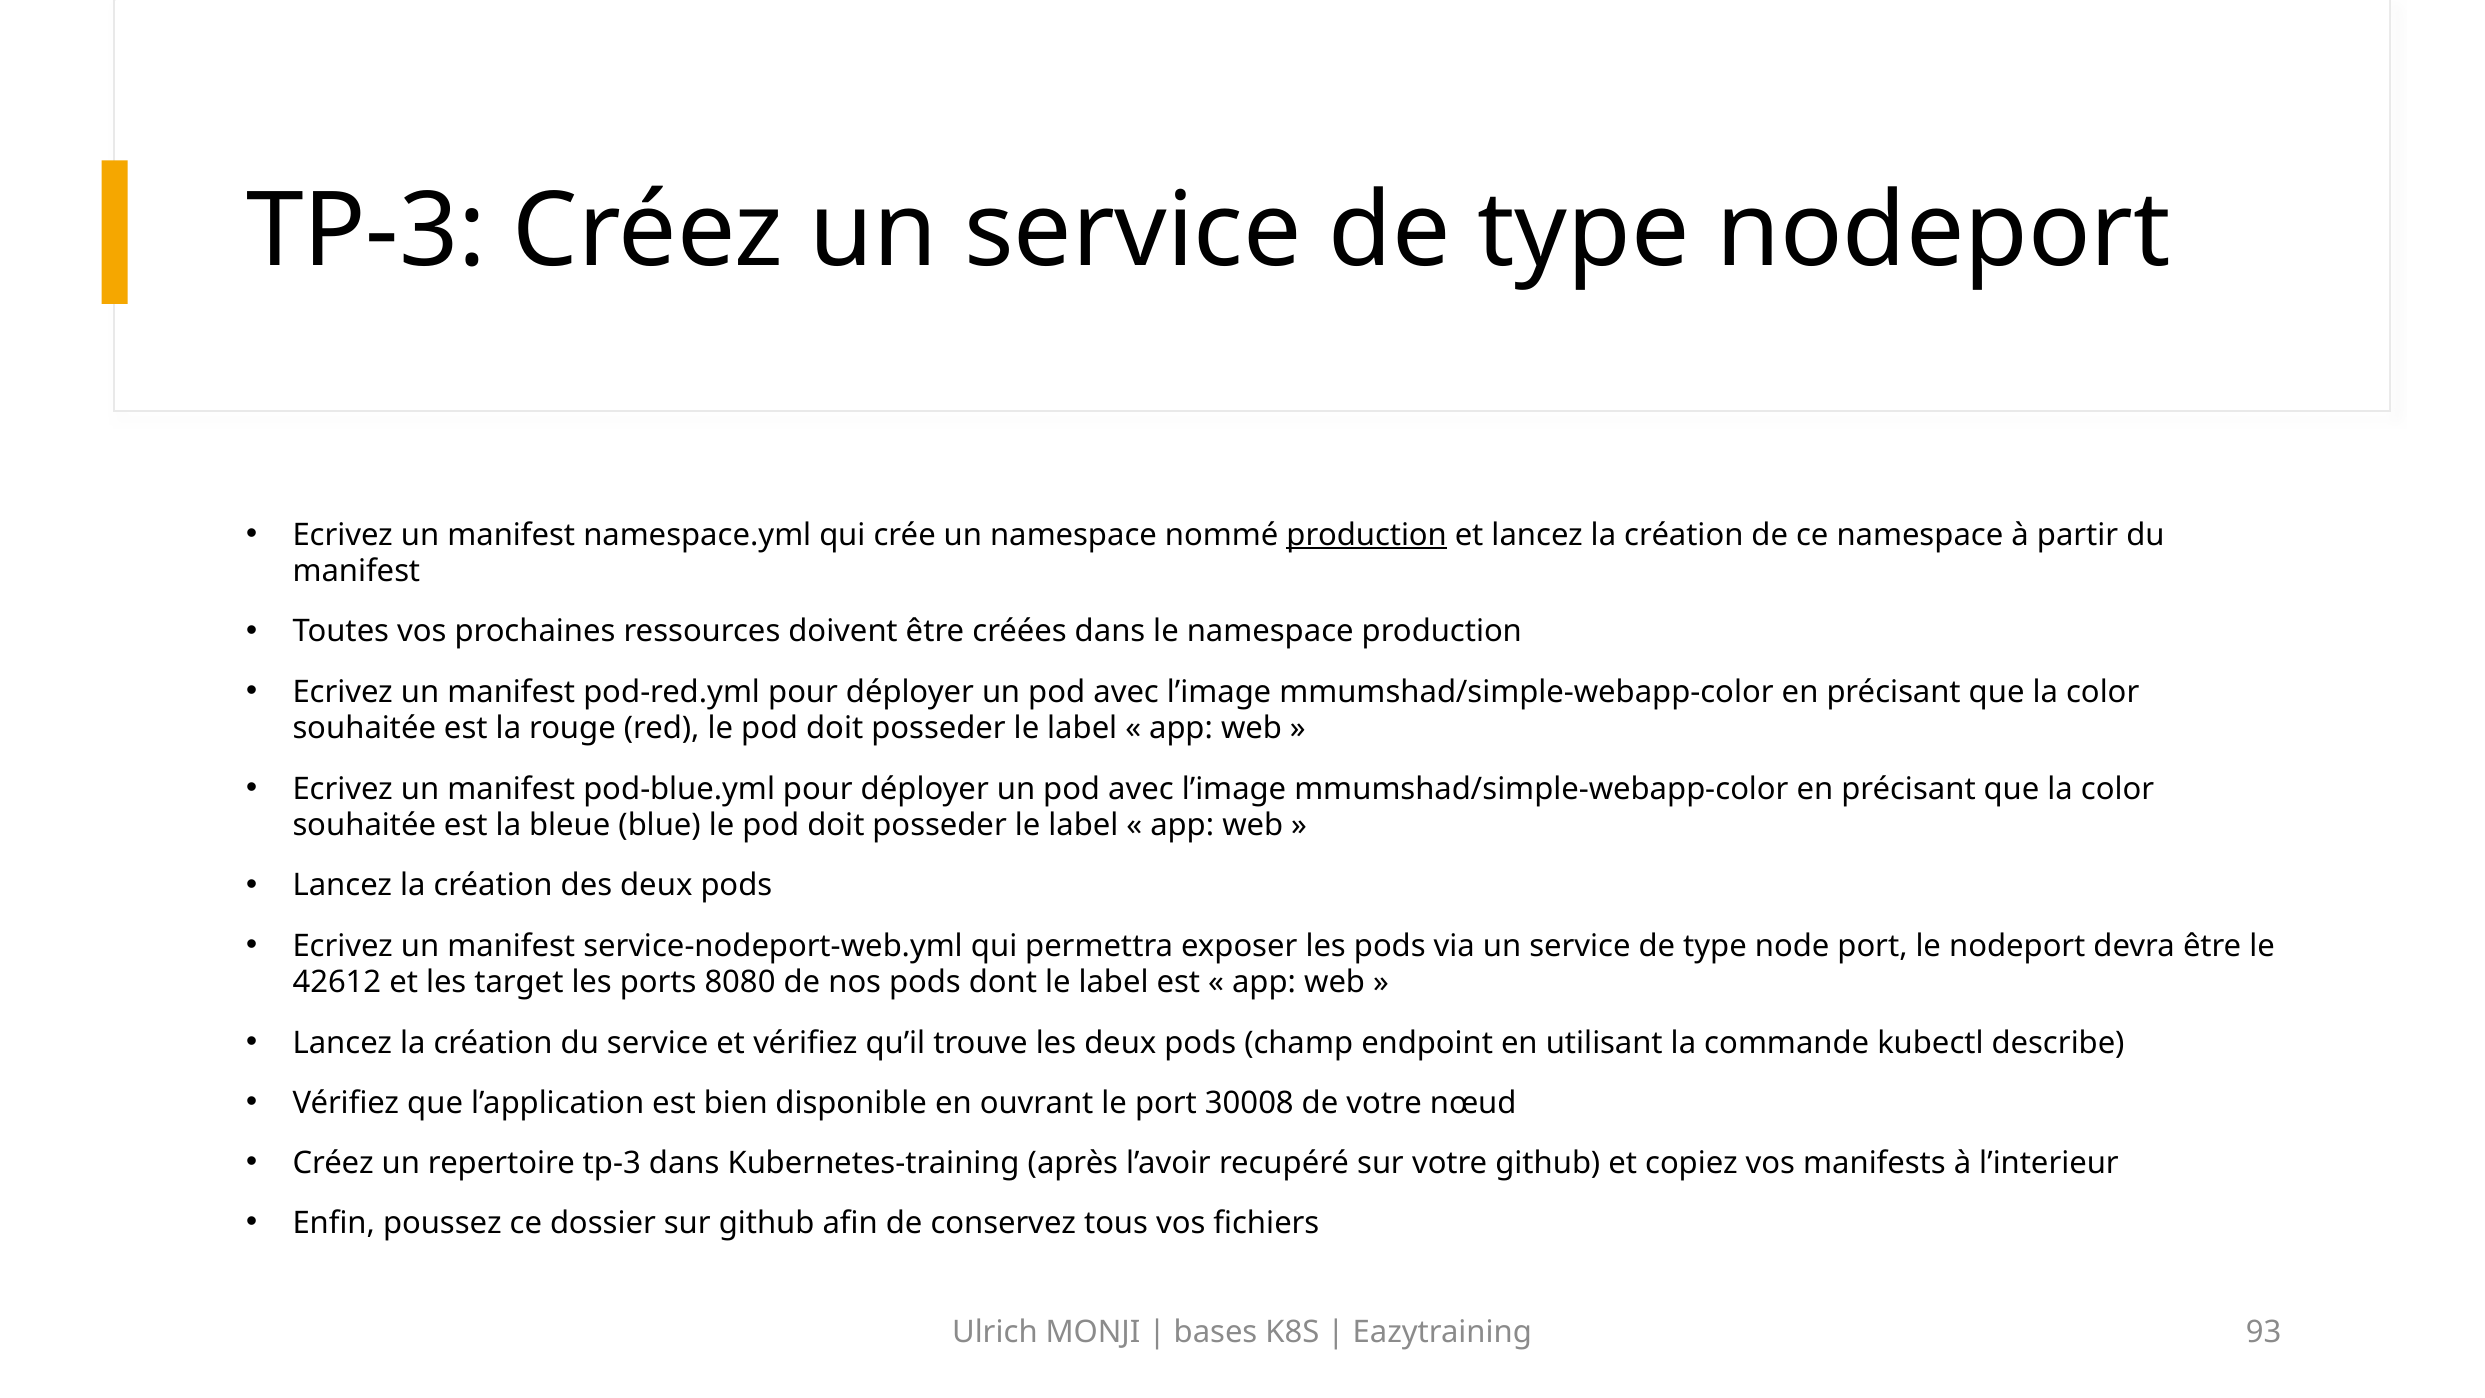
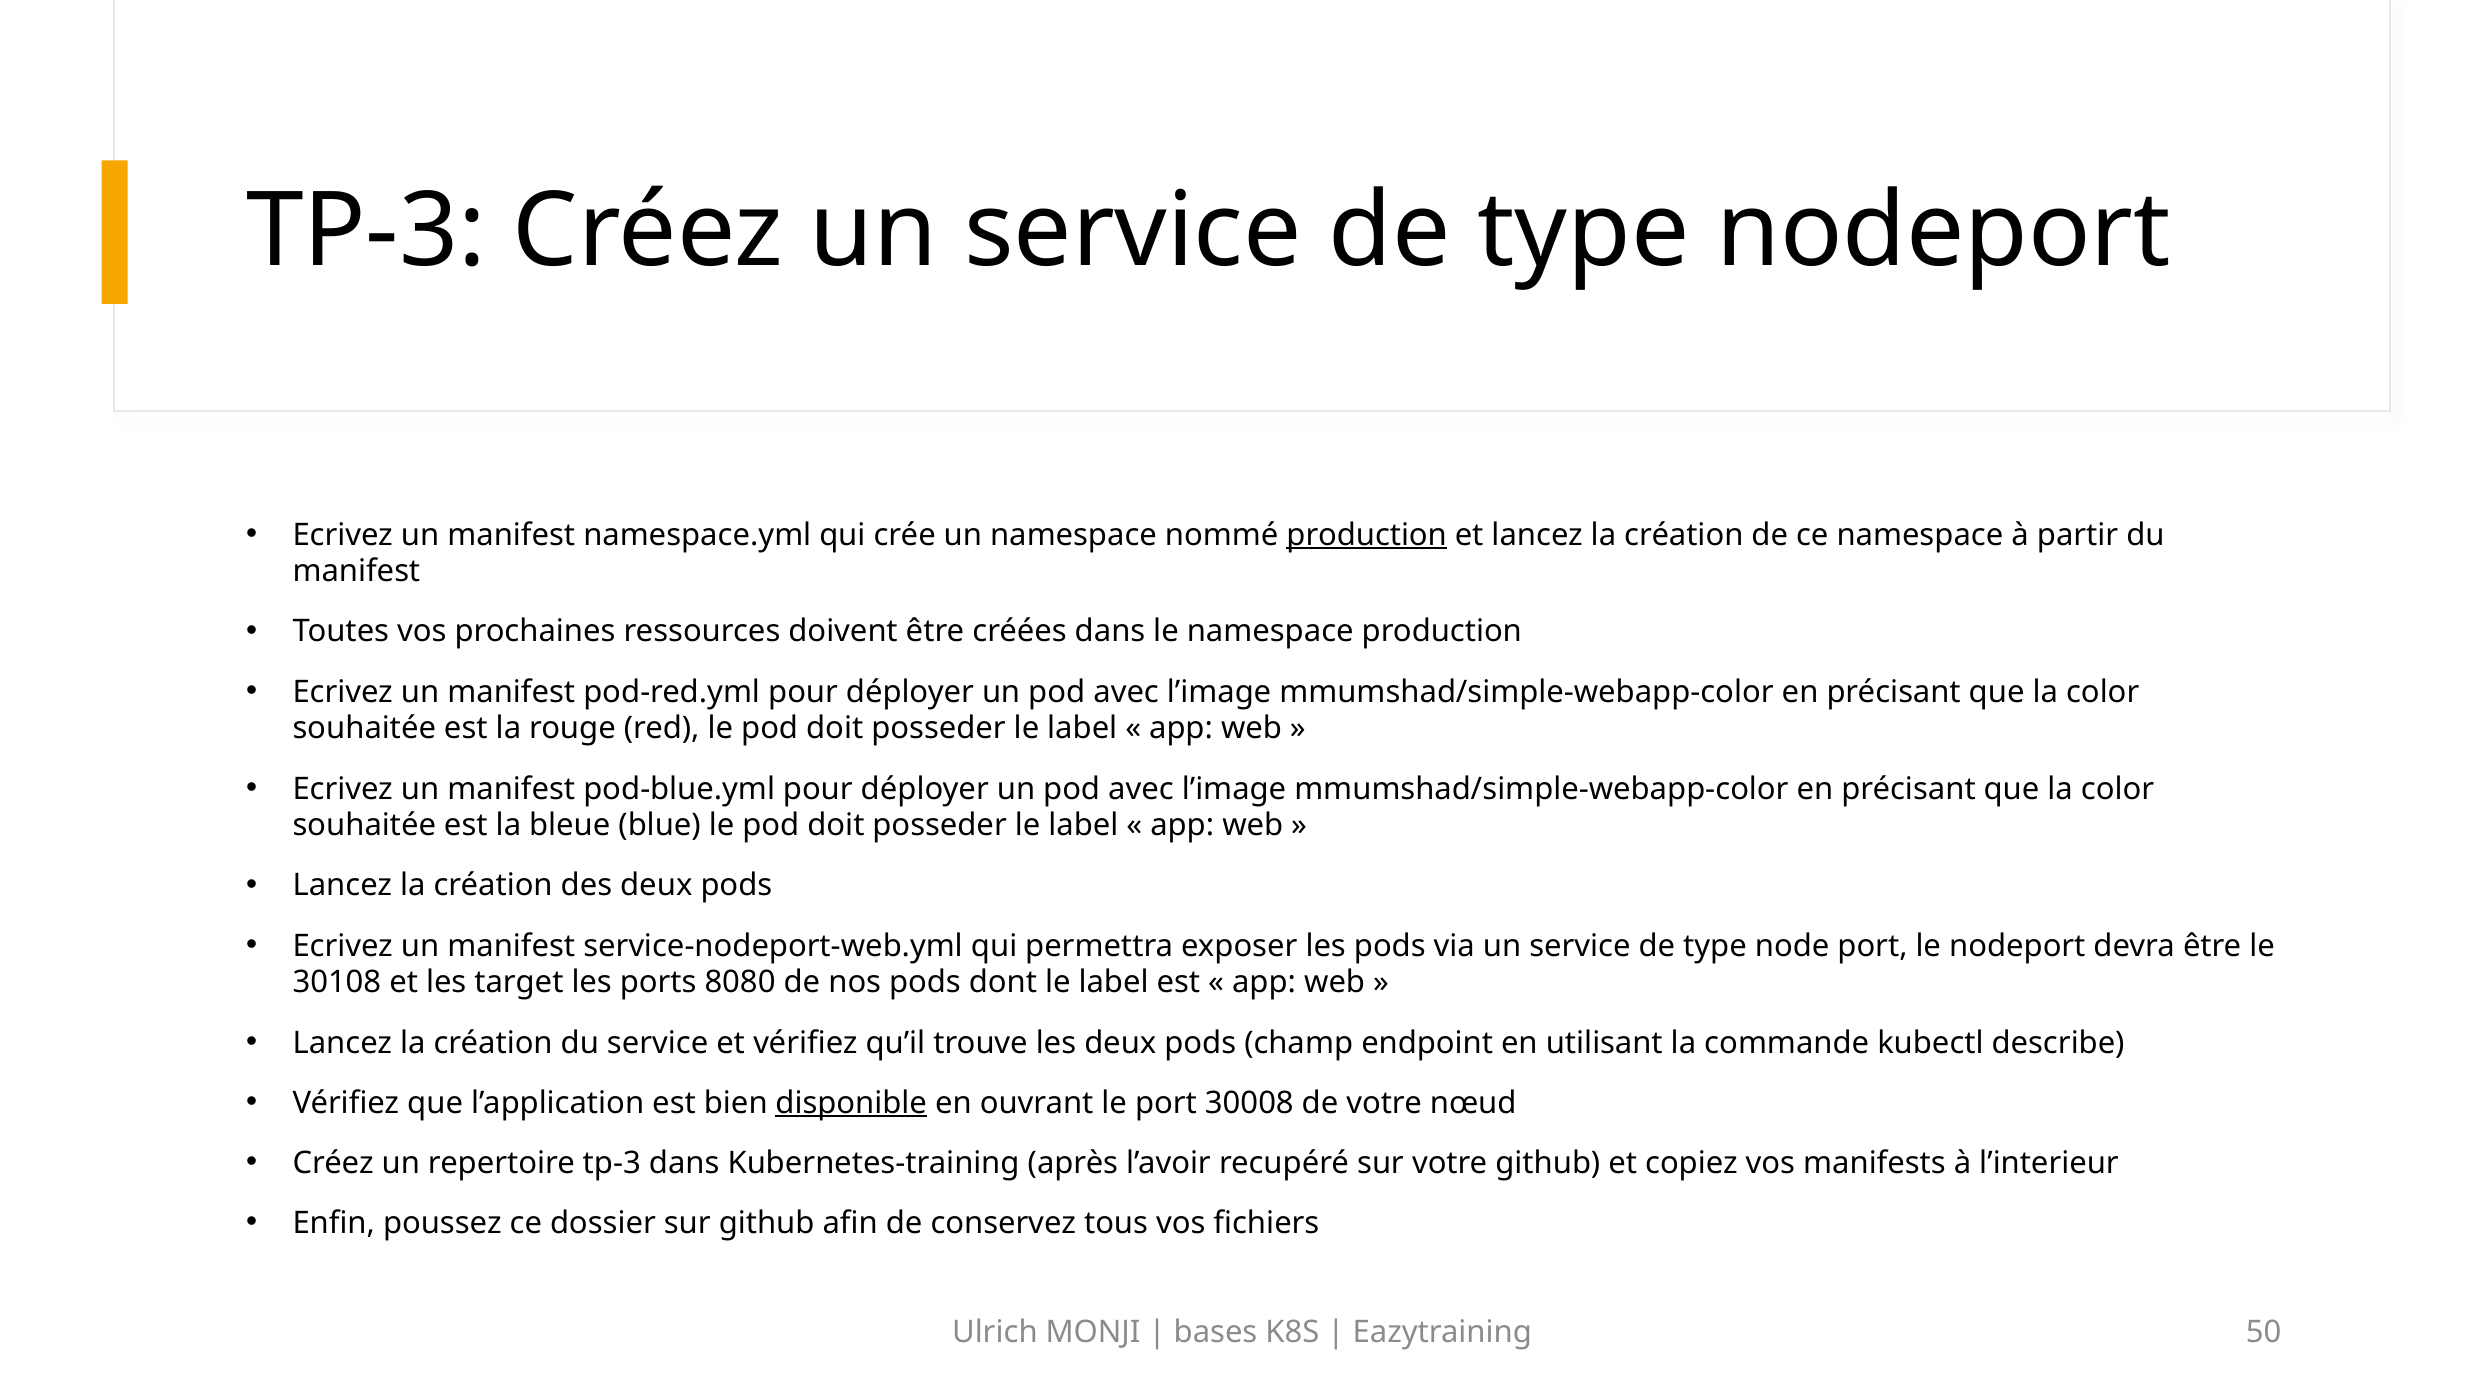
42612: 42612 -> 30108 (337, 983)
disponible underline: none -> present (851, 1103)
93: 93 -> 50 (2264, 1332)
